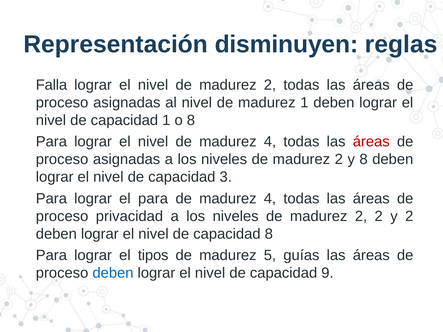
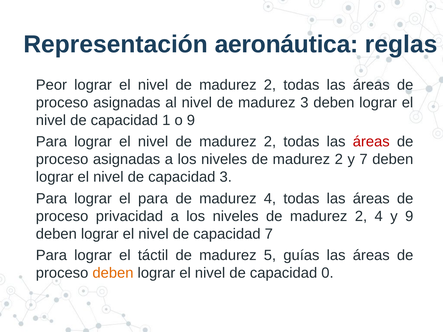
disminuyen: disminuyen -> aeronáutica (287, 44)
Falla: Falla -> Peor (51, 85)
madurez 1: 1 -> 3 (304, 103)
o 8: 8 -> 9 (191, 120)
4: 4 -> 2 (270, 142)
y 8: 8 -> 7 (364, 160)
2 2: 2 -> 4 (379, 216)
y 2: 2 -> 9 (409, 216)
capacidad 8: 8 -> 7 (269, 234)
tipos: tipos -> táctil (153, 256)
deben colour: blue -> orange (113, 273)
9: 9 -> 0 (327, 273)
